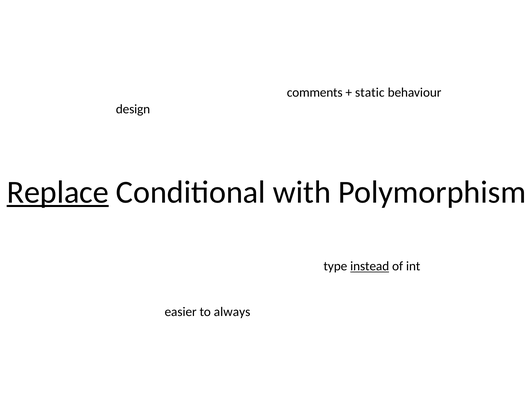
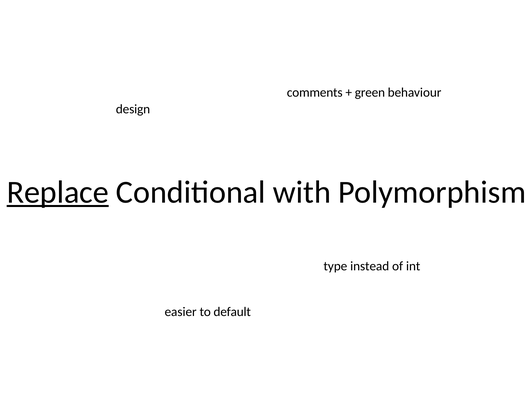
static: static -> green (370, 93)
instead underline: present -> none (370, 267)
always: always -> default (232, 312)
